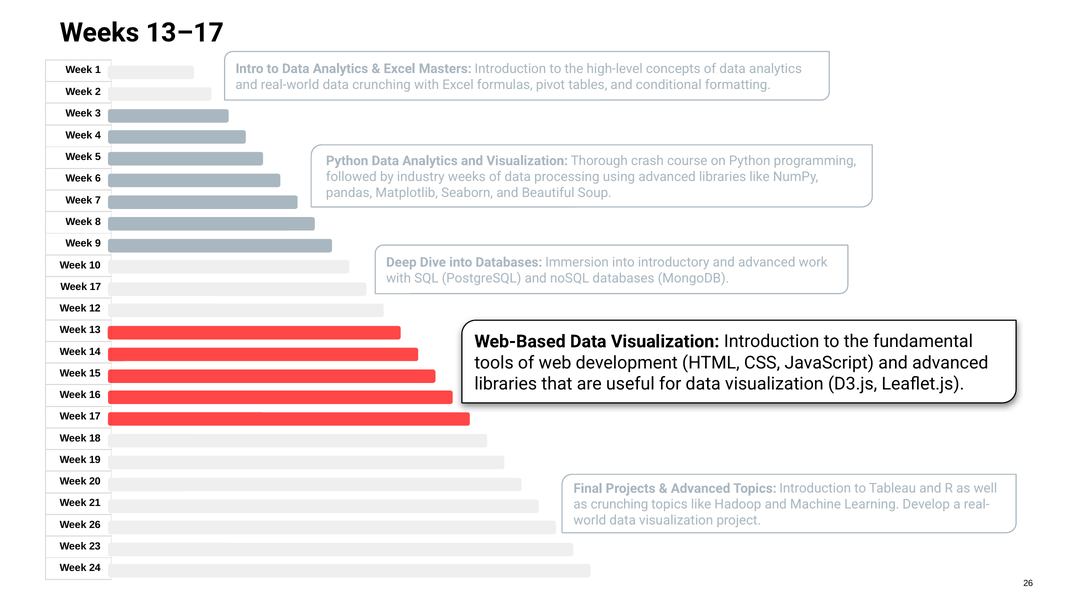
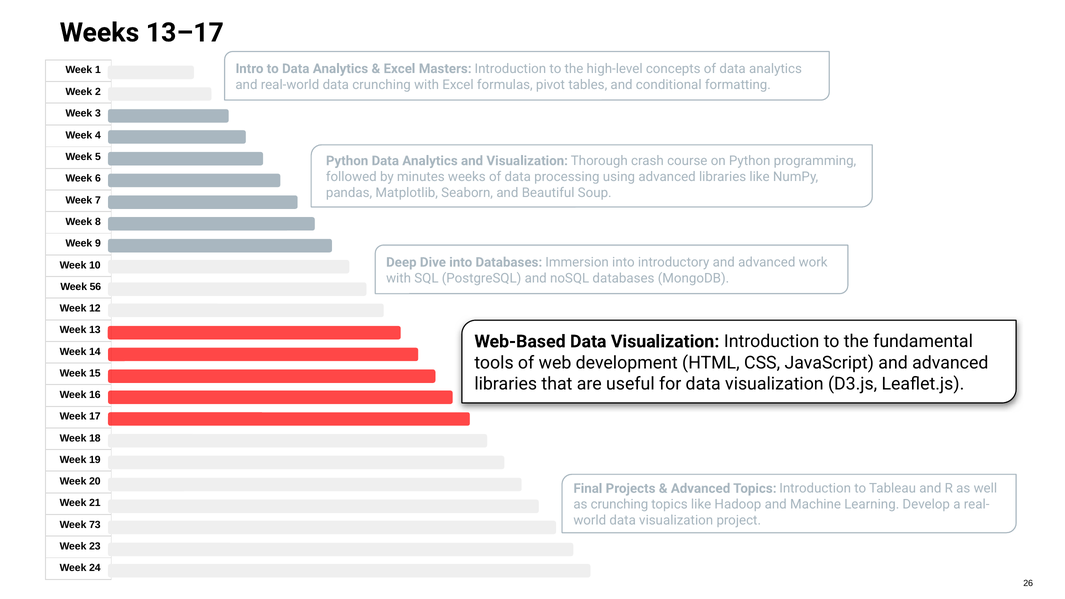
industry: industry -> minutes (421, 177)
17: 17 -> 56 (95, 287)
Week 26: 26 -> 73 (95, 525)
